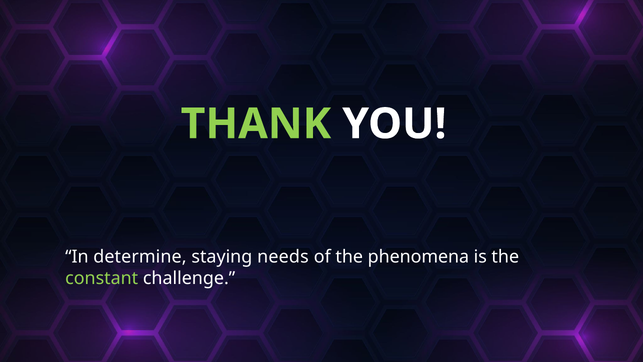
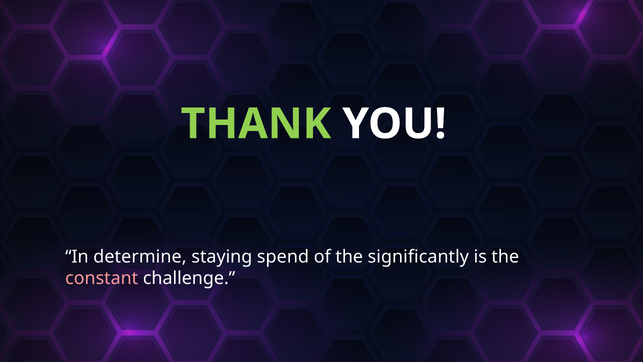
needs: needs -> spend (283, 257)
phenomena: phenomena -> significantly (418, 257)
constant colour: light green -> pink (102, 278)
